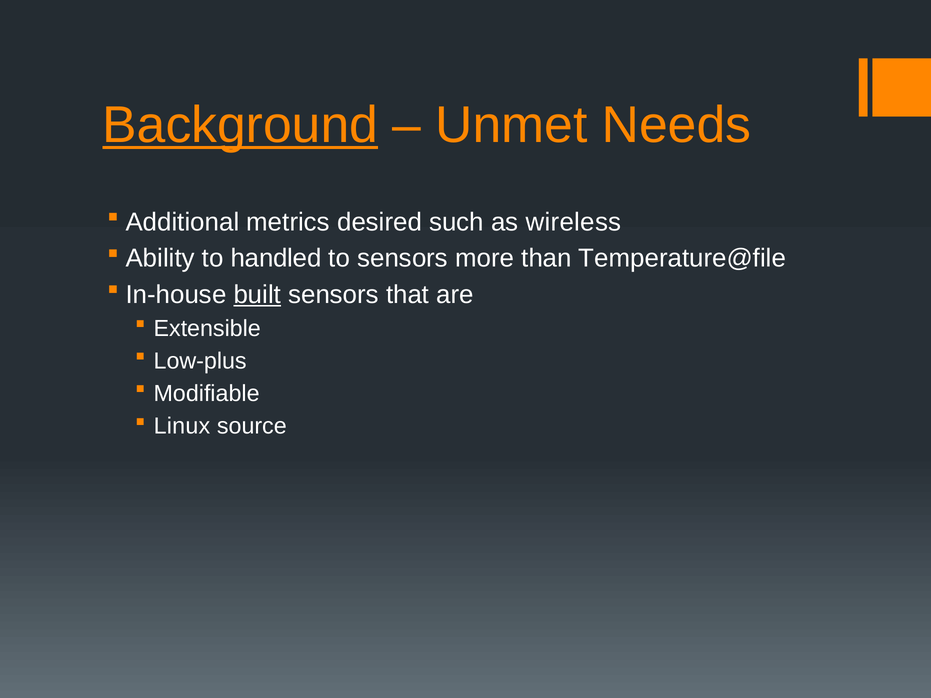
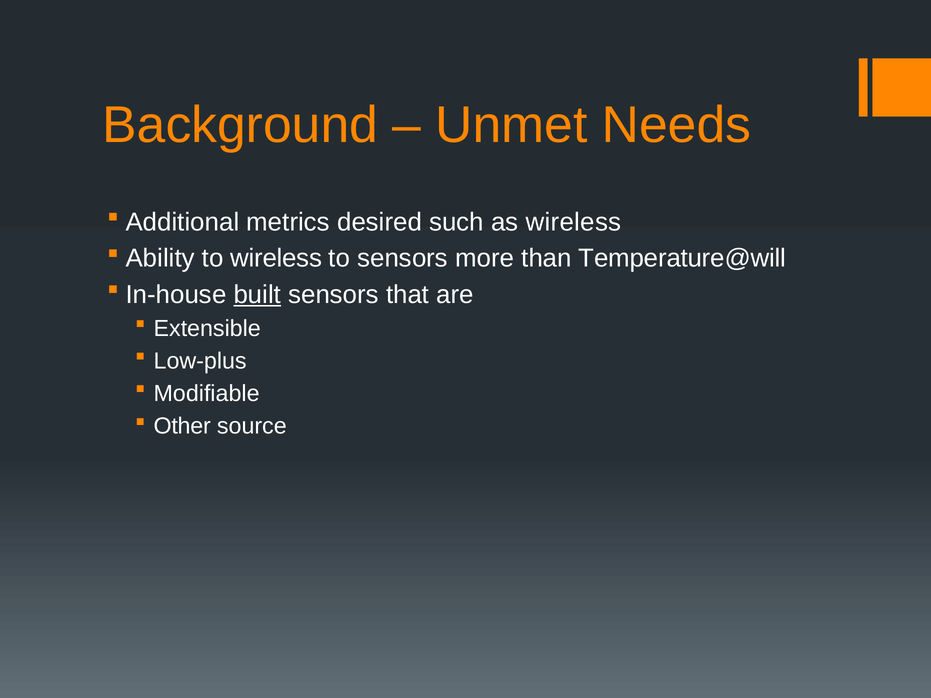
Background underline: present -> none (240, 125)
to handled: handled -> wireless (276, 258)
Temperature@file: Temperature@file -> Temperature@will (682, 258)
Linux: Linux -> Other (182, 426)
